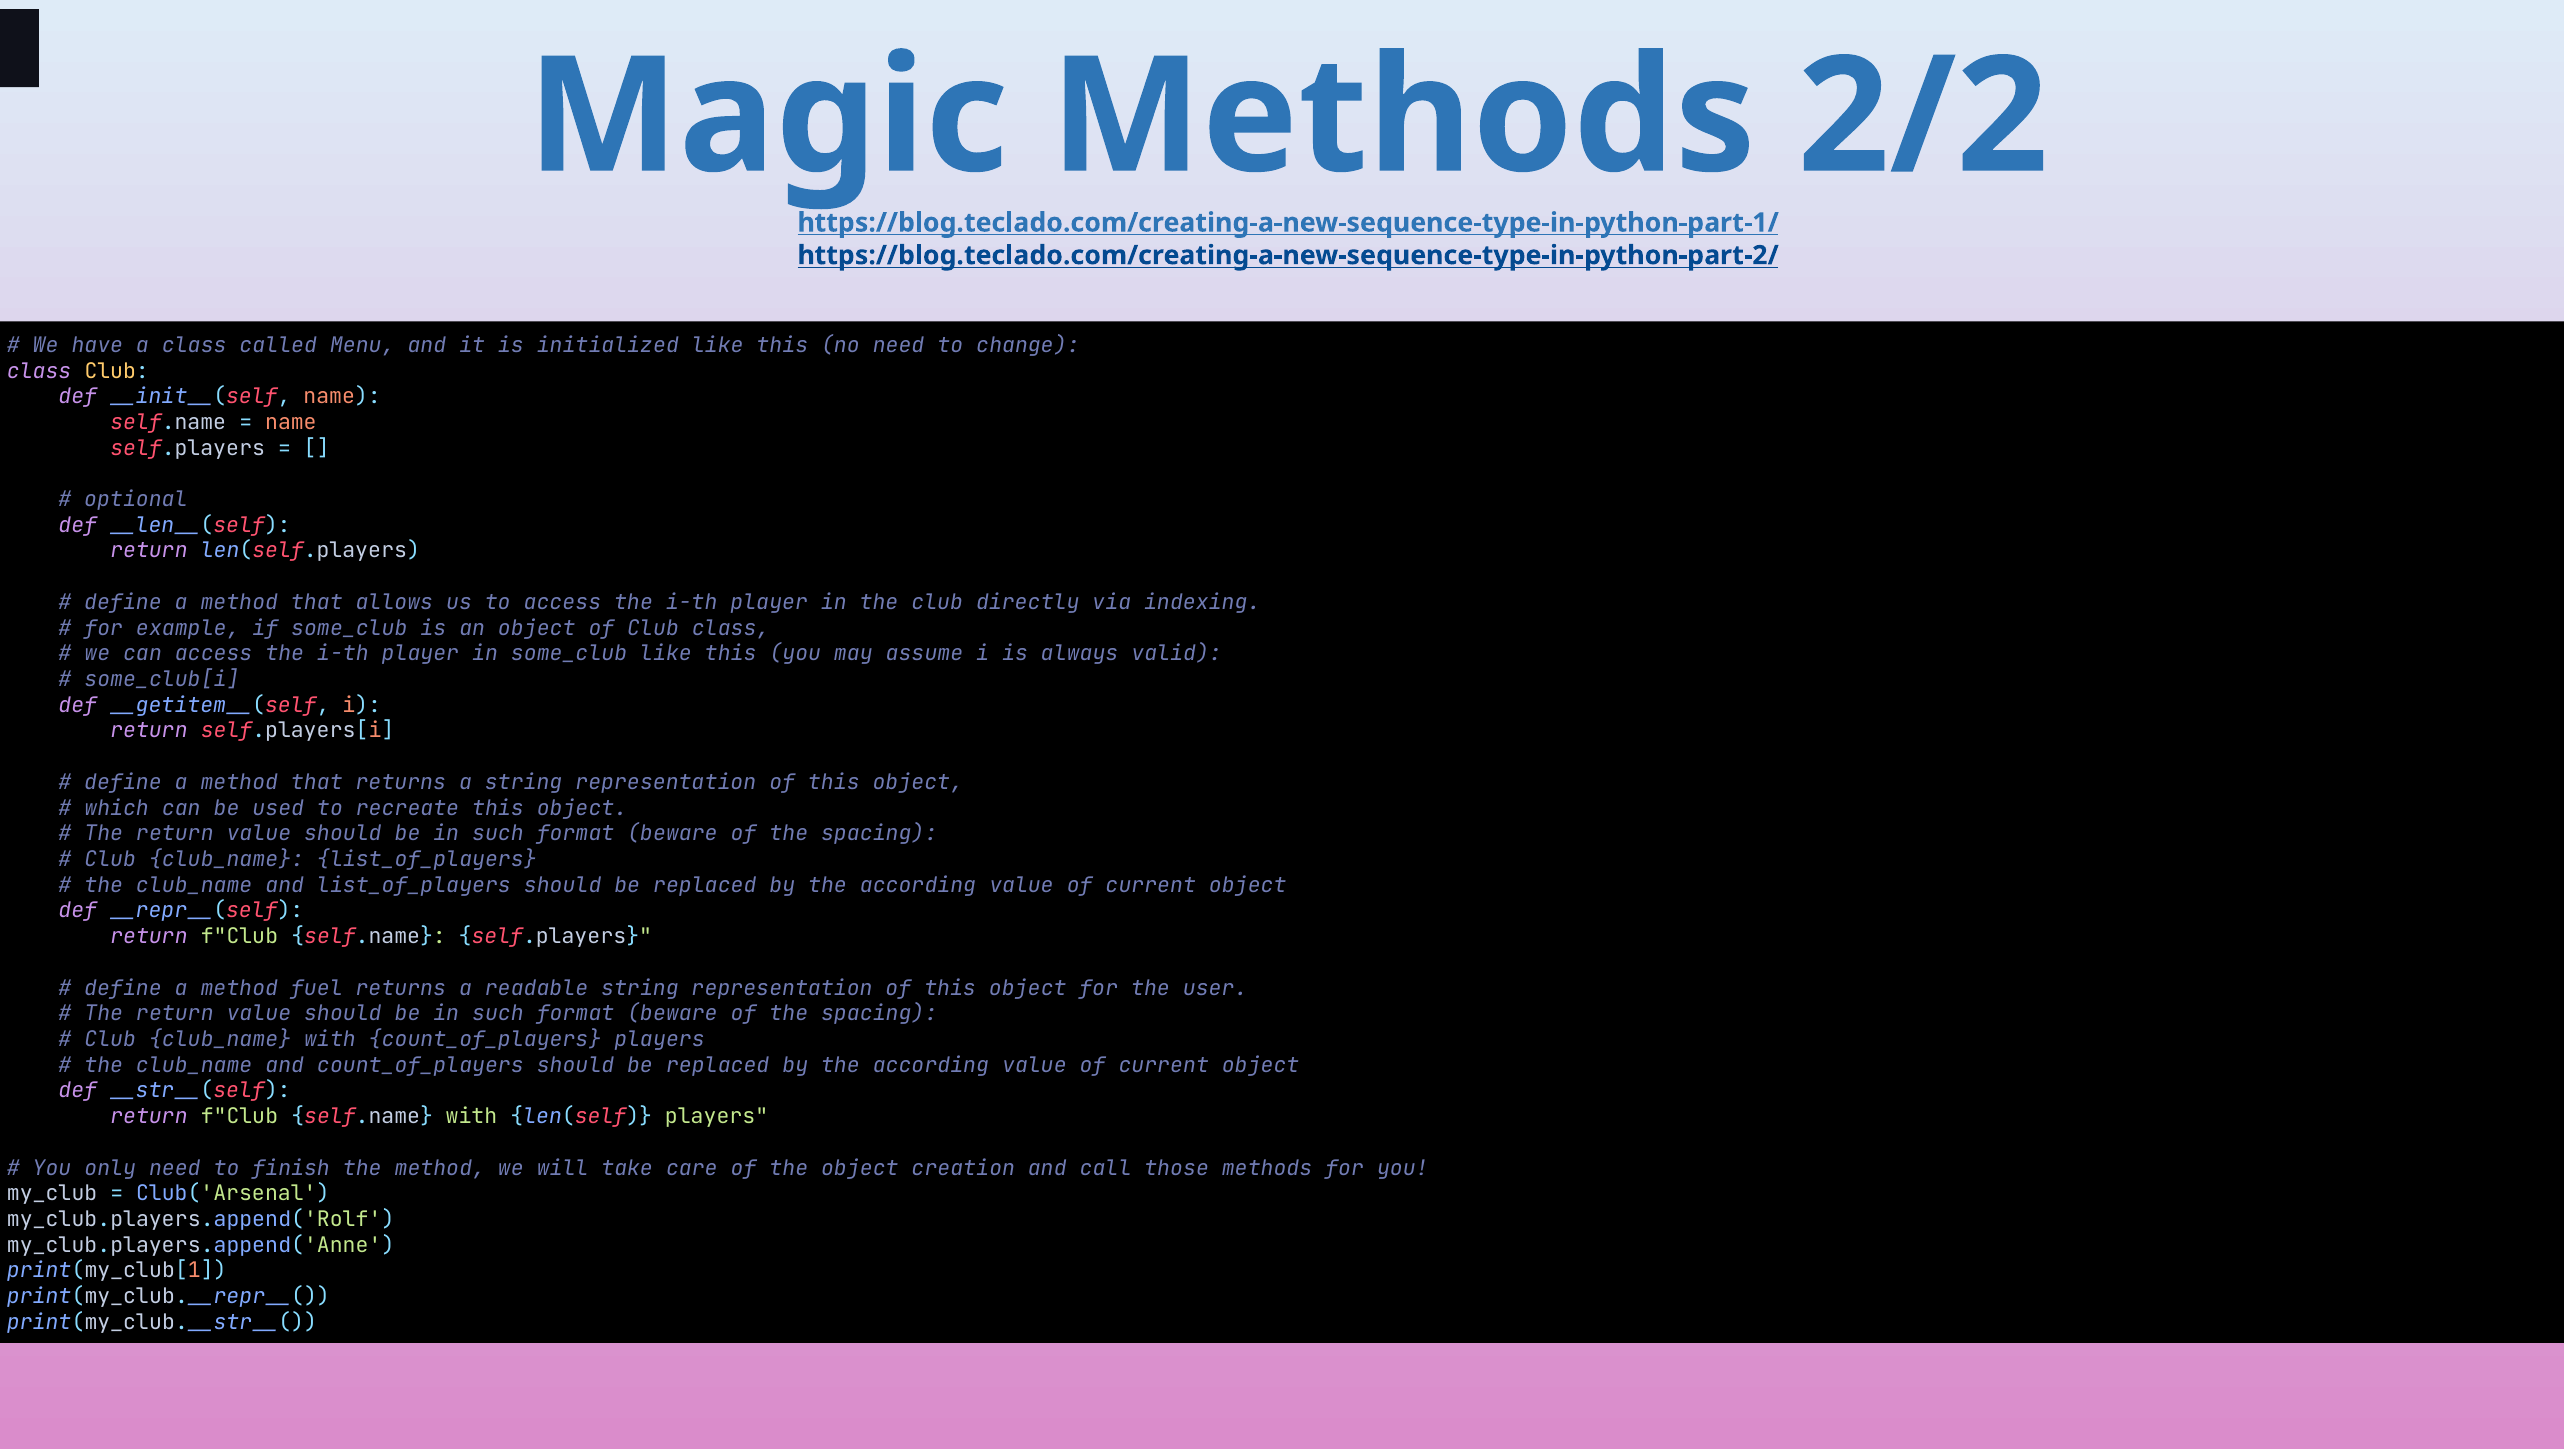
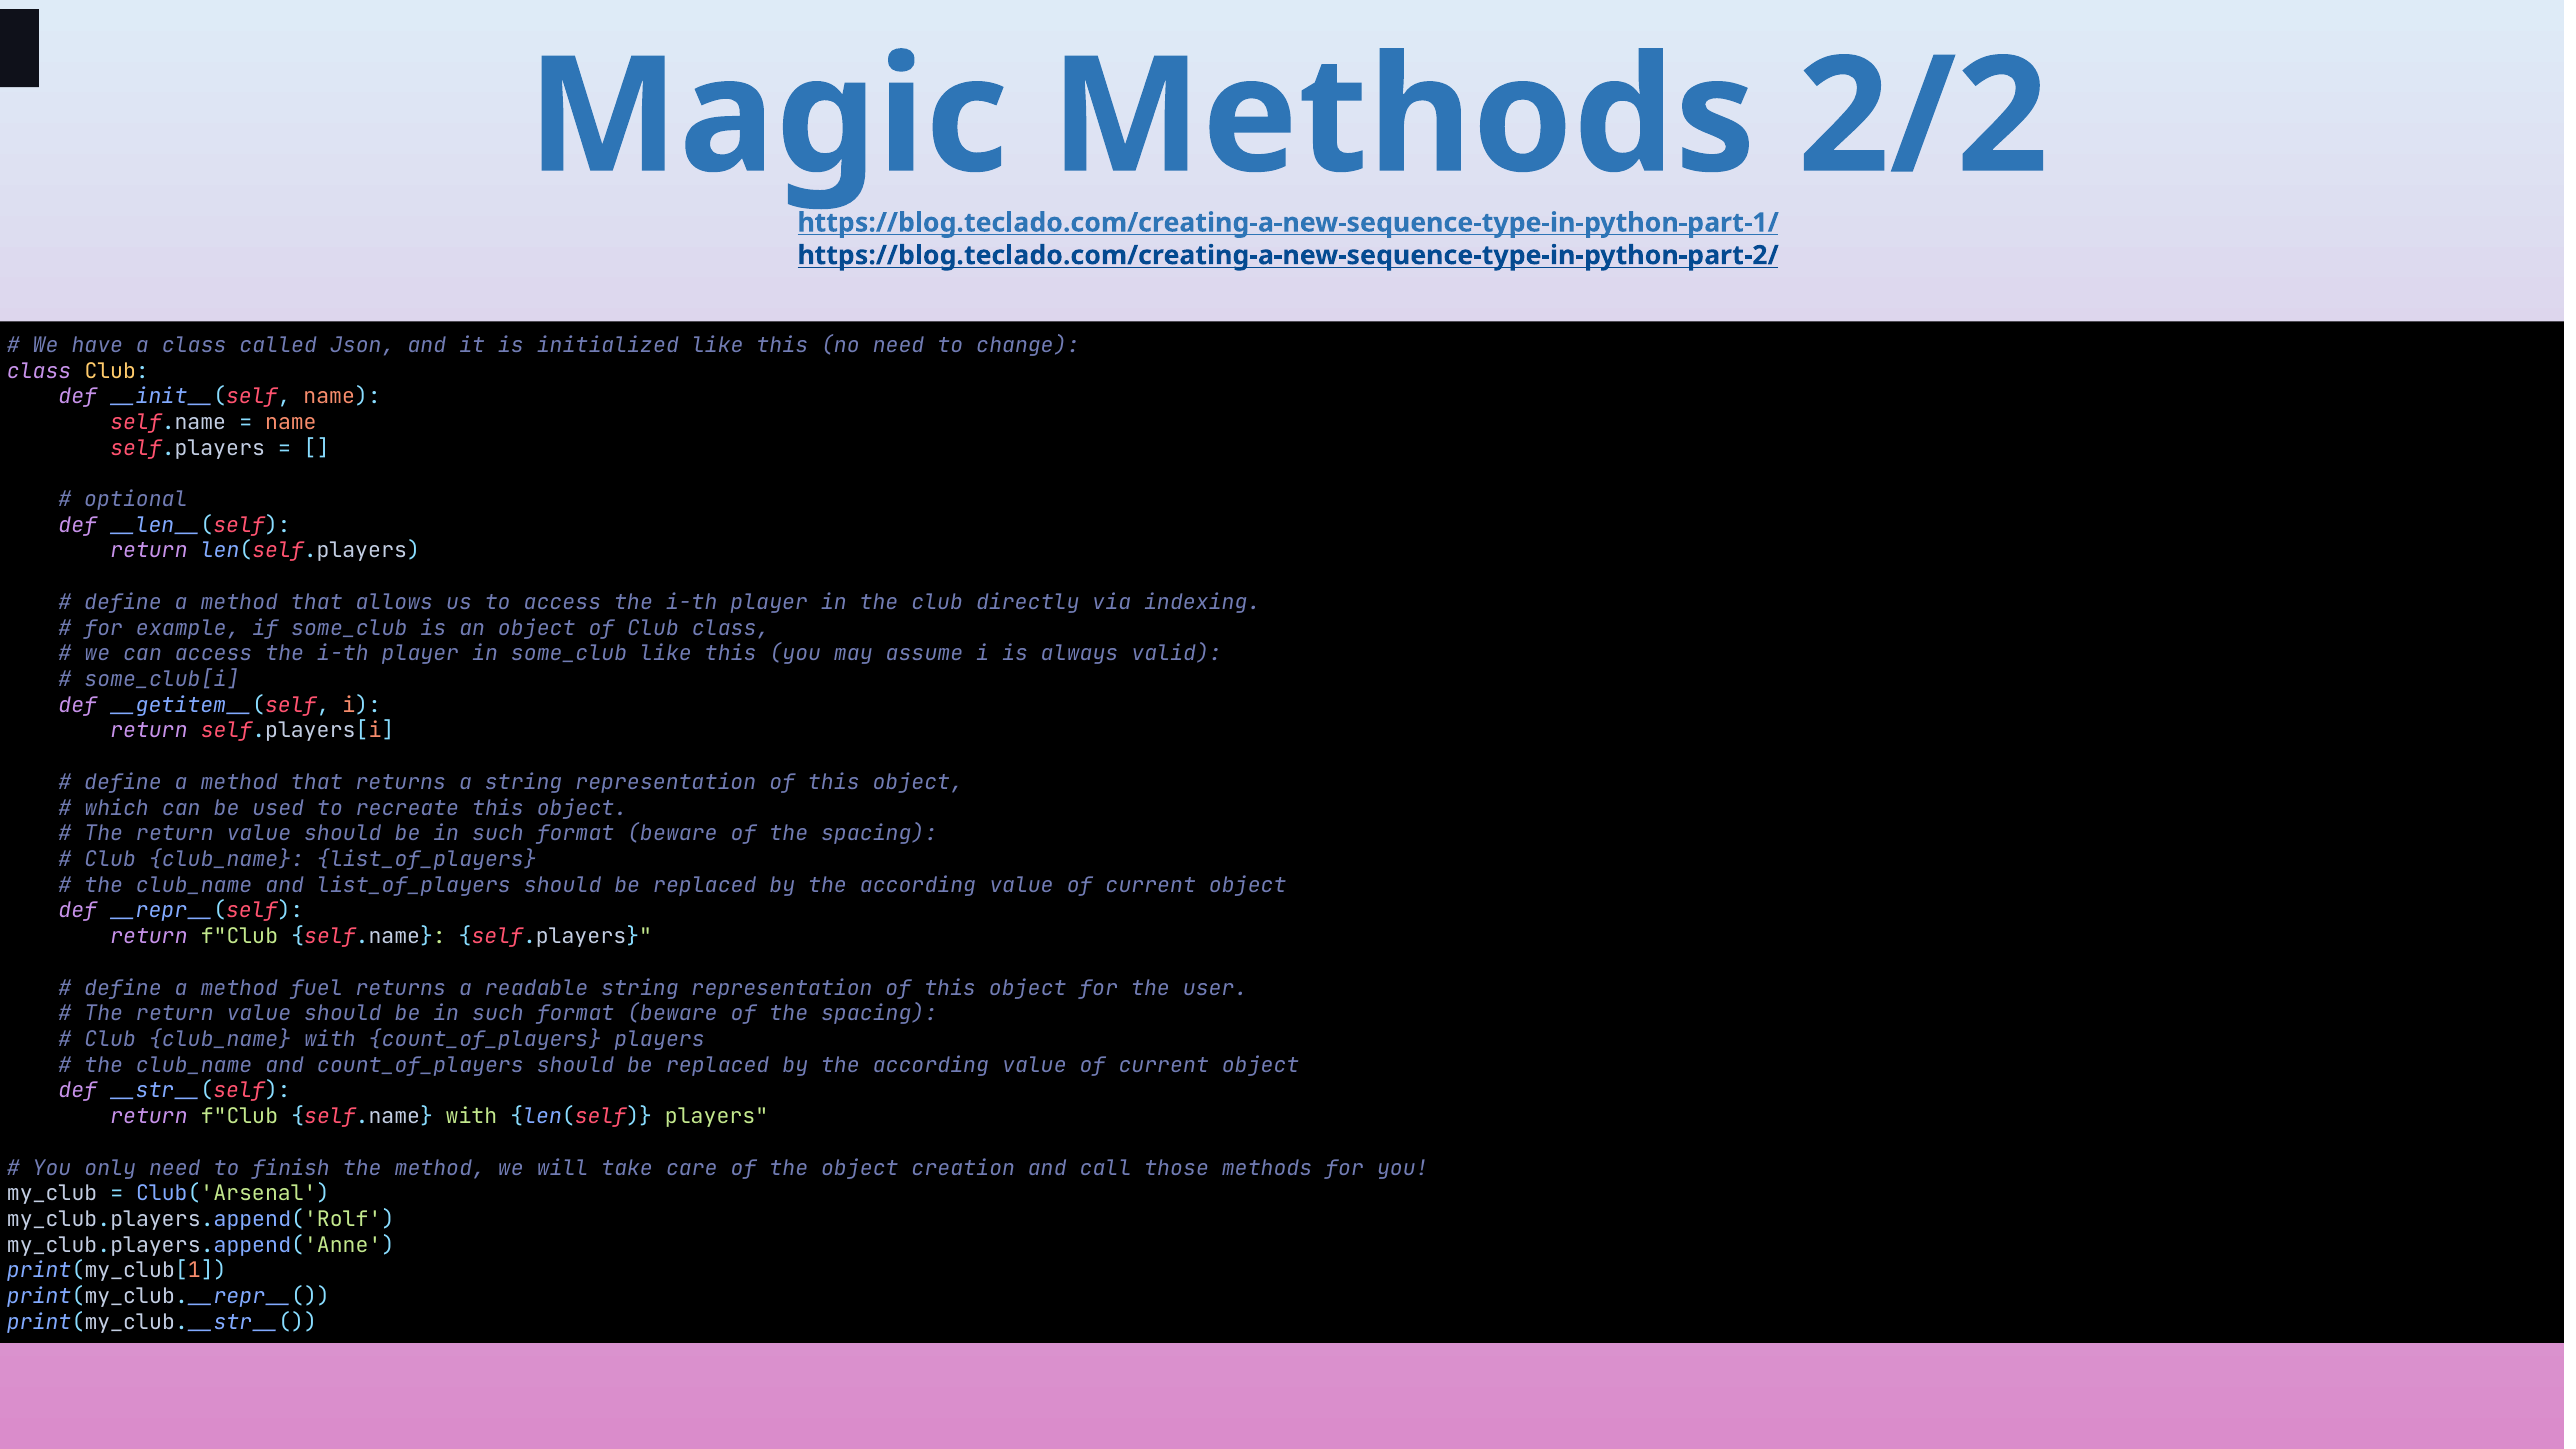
Menu: Menu -> Json (362, 345)
